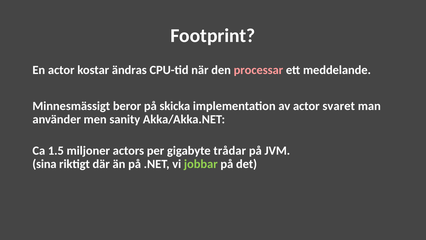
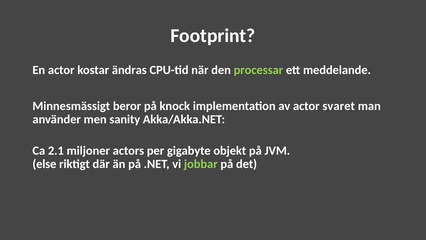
processar colour: pink -> light green (258, 70)
skicka: skicka -> knock (175, 106)
1.5: 1.5 -> 2.1 (56, 150)
trådar: trådar -> objekt (230, 150)
sina: sina -> else (44, 164)
